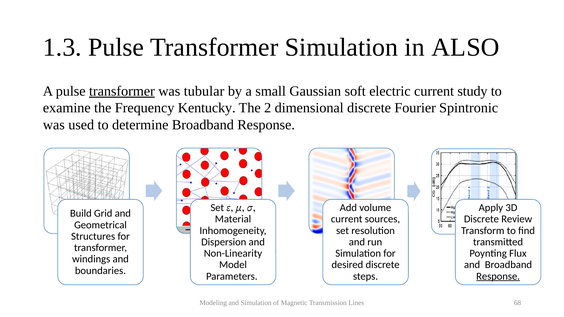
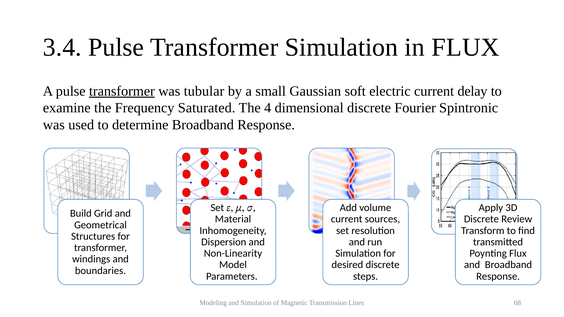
1.3: 1.3 -> 3.4 (62, 47)
in ALSO: ALSO -> FLUX (466, 47)
study: study -> delay (472, 91)
Kentucky: Kentucky -> Saturated (207, 108)
2: 2 -> 4 (268, 108)
Response underline: present -> none (498, 276)
